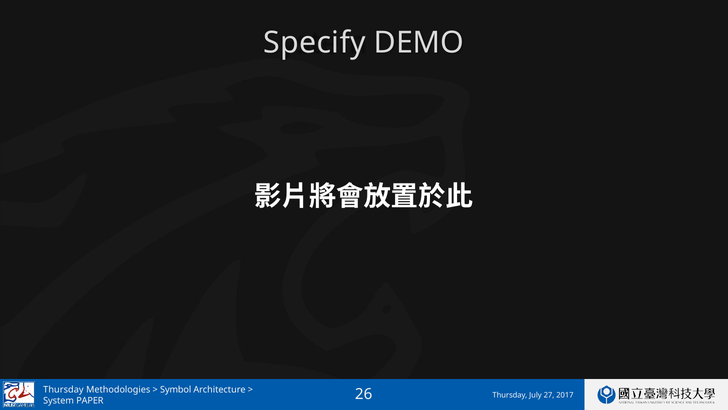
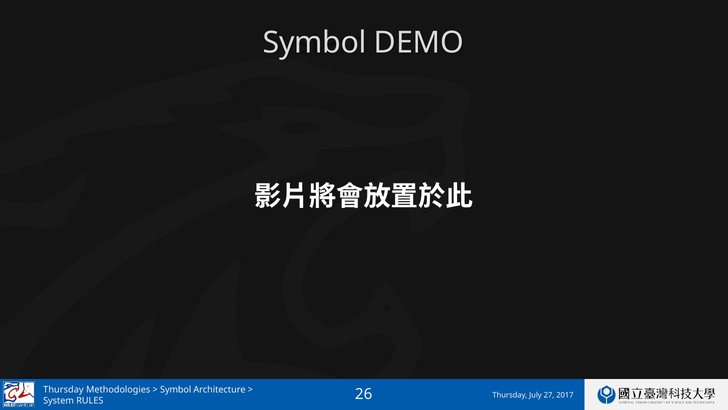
Specify: Specify -> Symbol (315, 43)
PAPER: PAPER -> RULES (90, 400)
